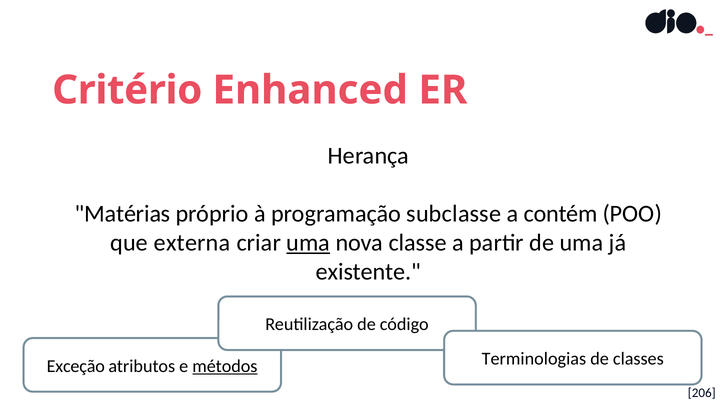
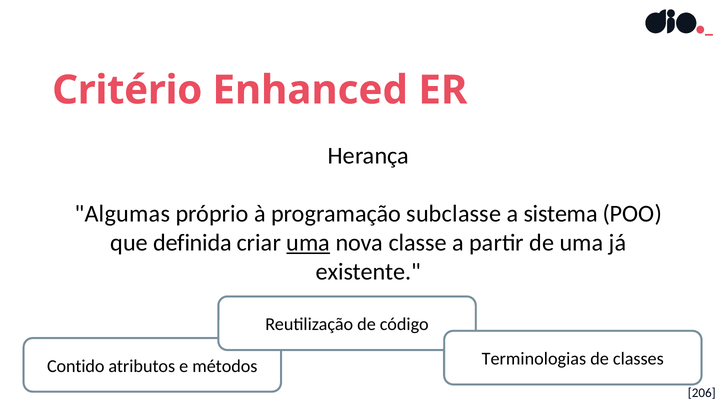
Matérias: Matérias -> Algumas (122, 214)
contém: contém -> sistema (561, 214)
externa: externa -> definida (192, 243)
Exceção: Exceção -> Contido (76, 366)
métodos underline: present -> none (225, 366)
